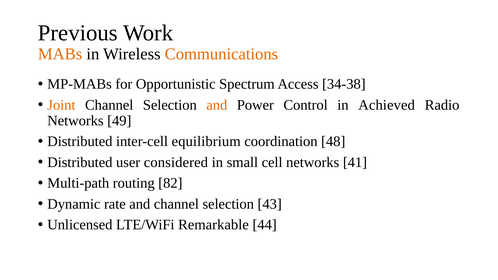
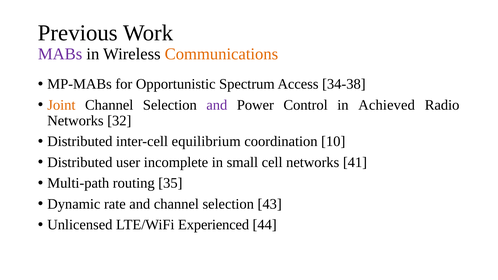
MABs colour: orange -> purple (60, 54)
and colour: orange -> purple (217, 105)
49: 49 -> 32 (119, 121)
48: 48 -> 10 (333, 142)
considered: considered -> incomplete (176, 162)
82: 82 -> 35 (170, 183)
Remarkable: Remarkable -> Experienced (214, 225)
